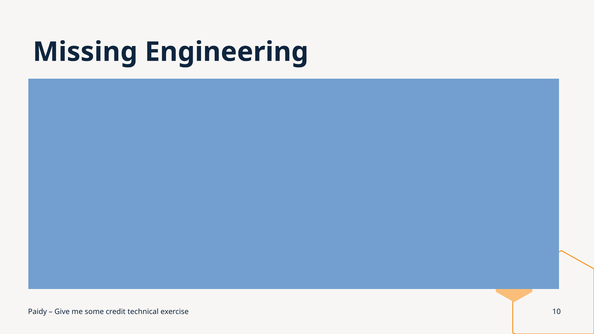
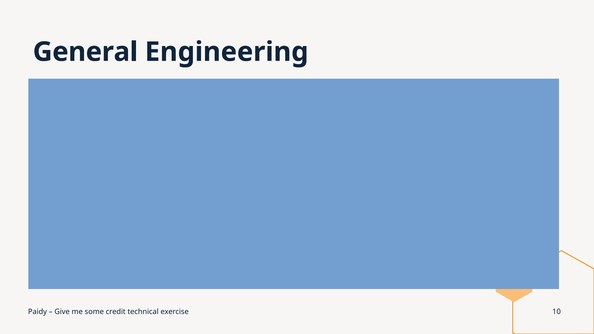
Missing: Missing -> General (85, 52)
